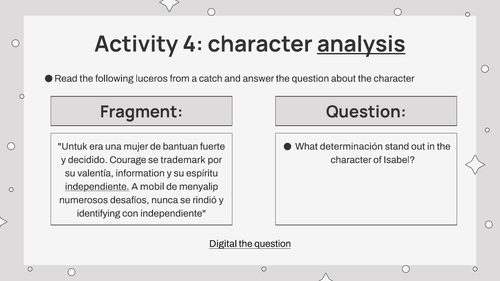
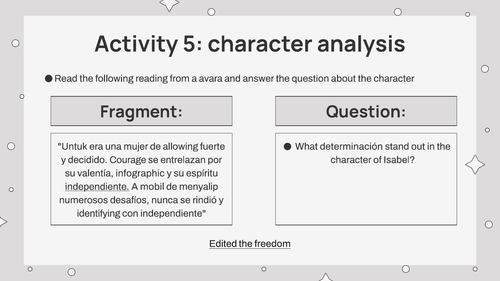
4: 4 -> 5 (193, 44)
analysis underline: present -> none (361, 44)
luceros: luceros -> reading (152, 79)
catch: catch -> avara (211, 79)
bantuan: bantuan -> allowing (180, 147)
trademark: trademark -> entrelazan (183, 160)
information: information -> infographic (140, 173)
Digital: Digital -> Edited (223, 244)
question: question -> freedom (273, 244)
